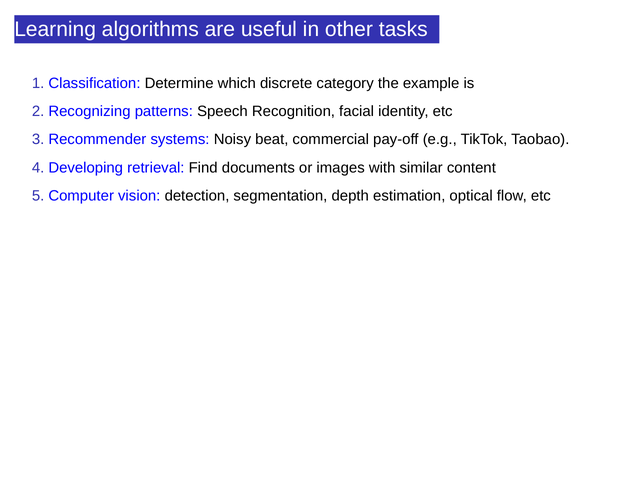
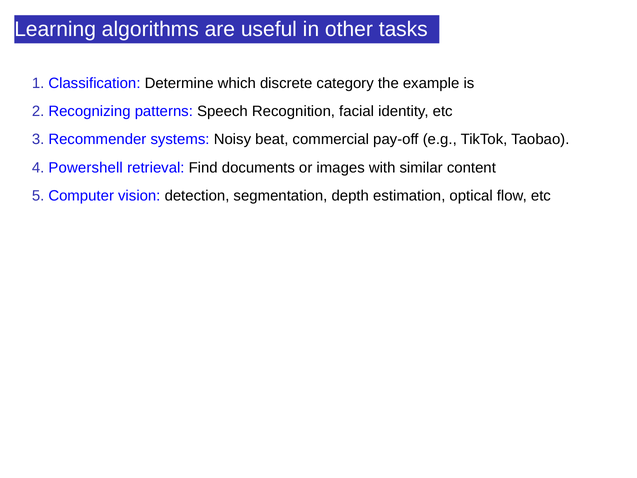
Developing: Developing -> Powershell (86, 168)
